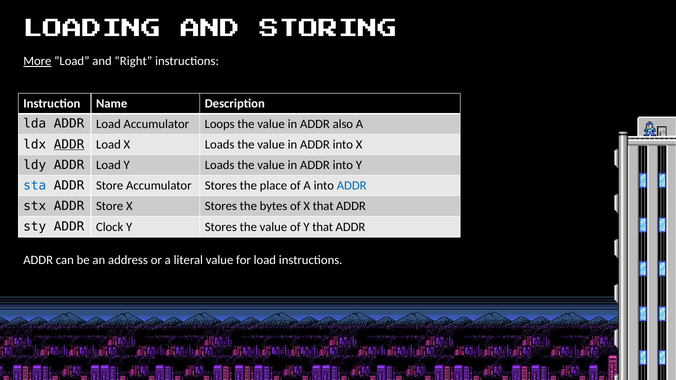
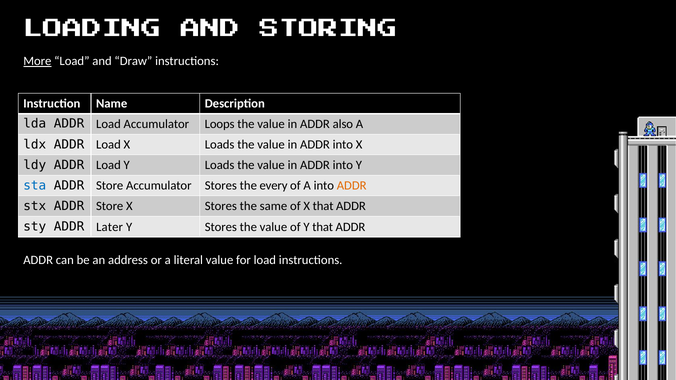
Right: Right -> Draw (133, 61)
ADDR underline: present -> none (69, 144)
place: place -> every (274, 186)
ADDR colour: blue -> orange (352, 186)
bytes: bytes -> same (273, 206)
Clock: Clock -> Later (110, 227)
